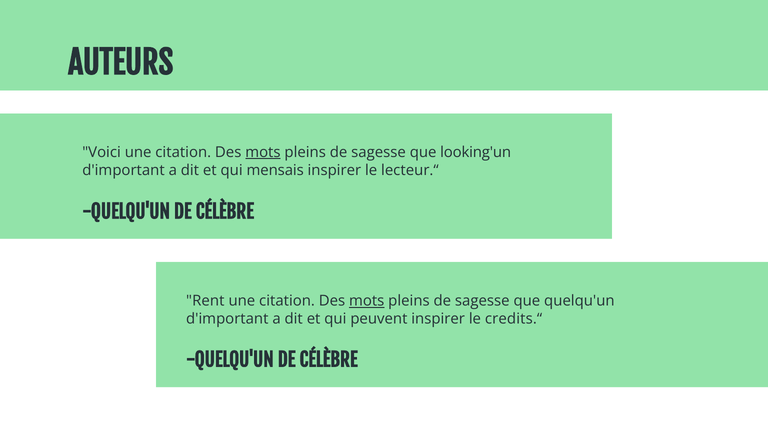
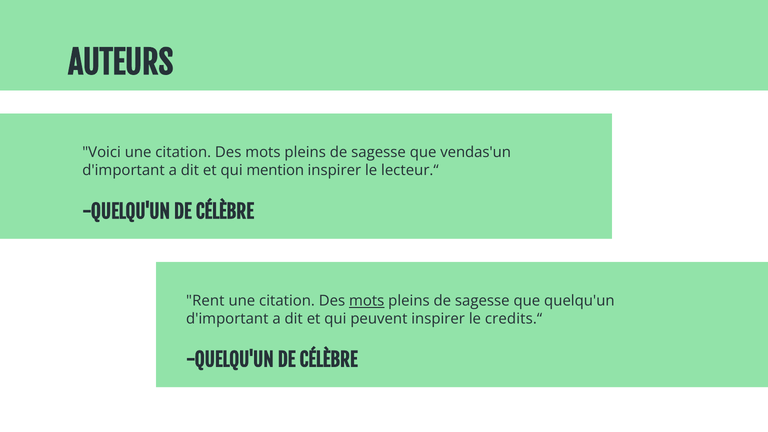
mots underline: present -> none (263, 152)
looking'un: looking'un -> vendas'un (476, 152)
mensais: mensais -> mention (275, 170)
